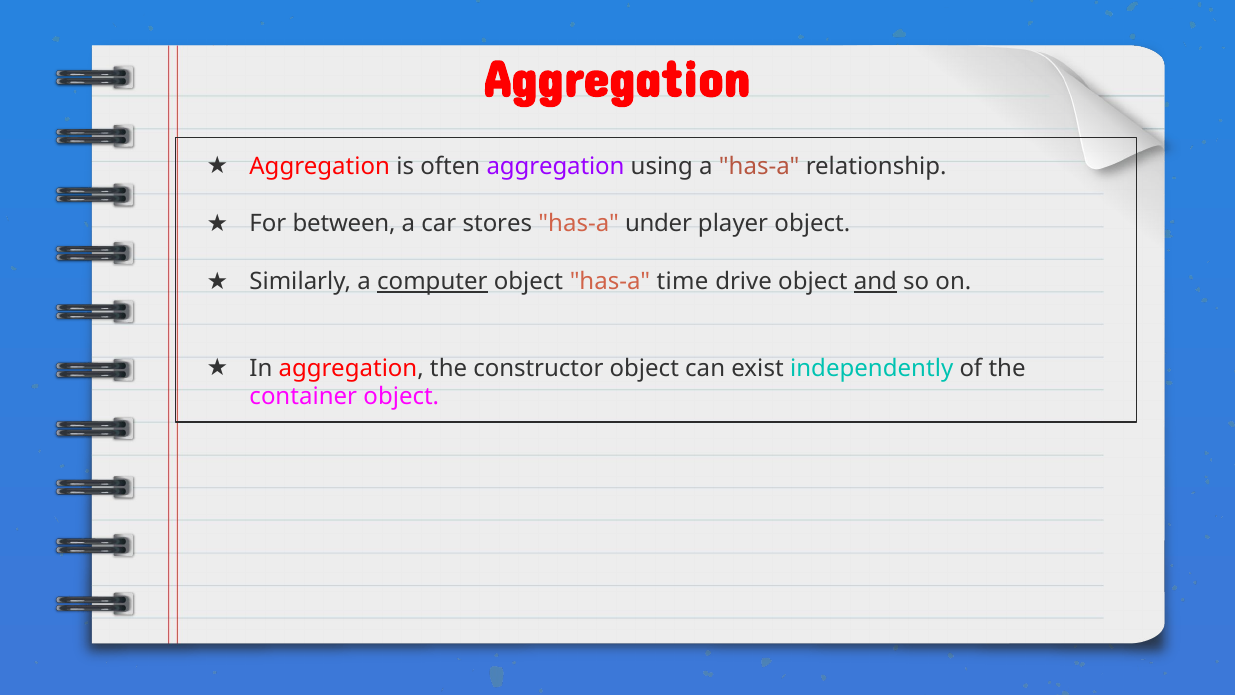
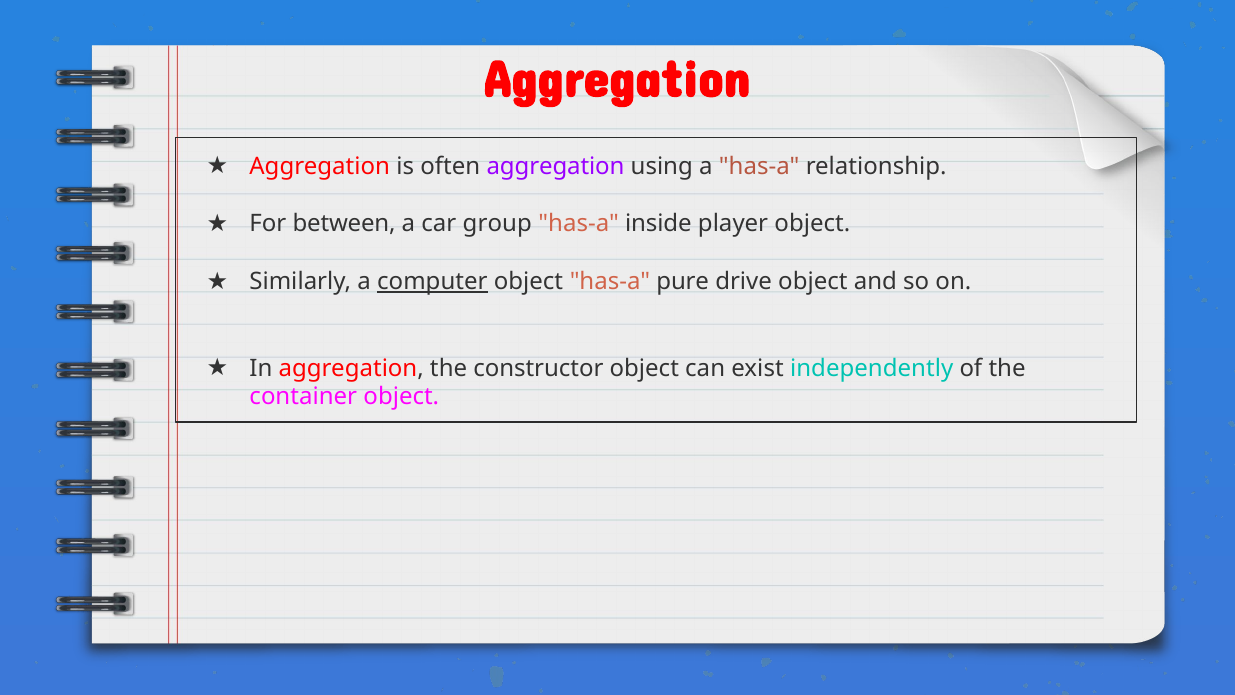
stores: stores -> group (497, 224)
under: under -> inside (658, 224)
time: time -> pure (683, 282)
and underline: present -> none (875, 282)
